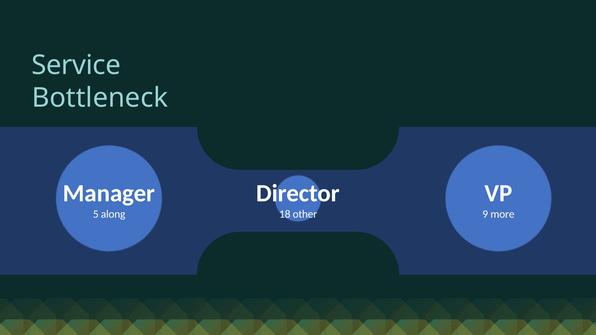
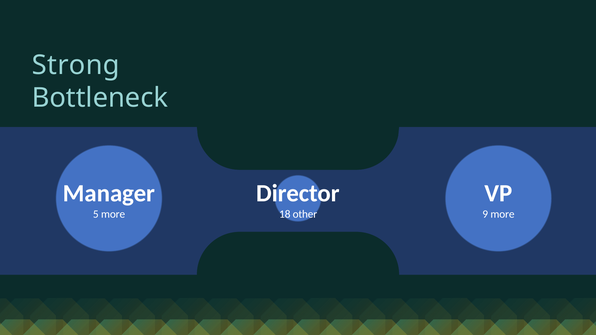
Service: Service -> Strong (76, 65)
5 along: along -> more (113, 214)
